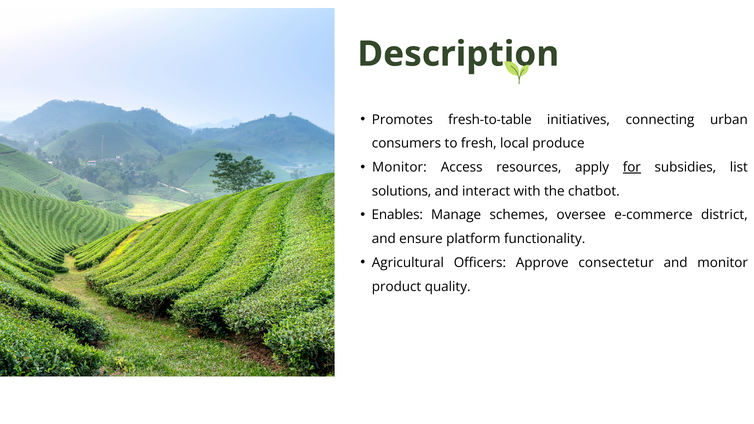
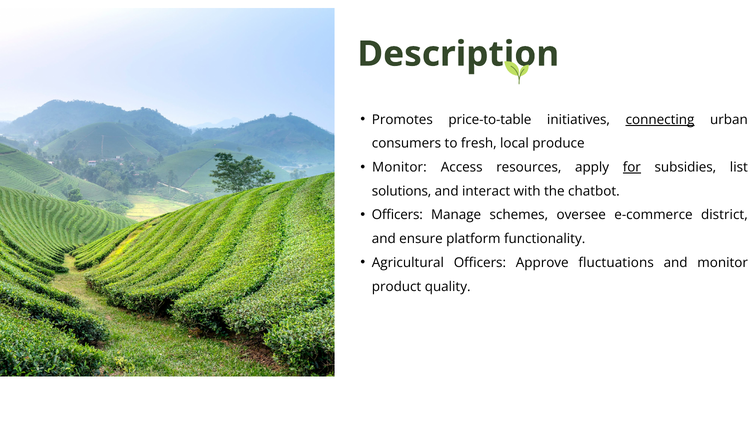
fresh-to-table: fresh-to-table -> price-to-table (490, 120)
connecting underline: none -> present (660, 120)
Enables: Enables -> Officers (397, 215)
consectetur: consectetur -> fluctuations (616, 263)
